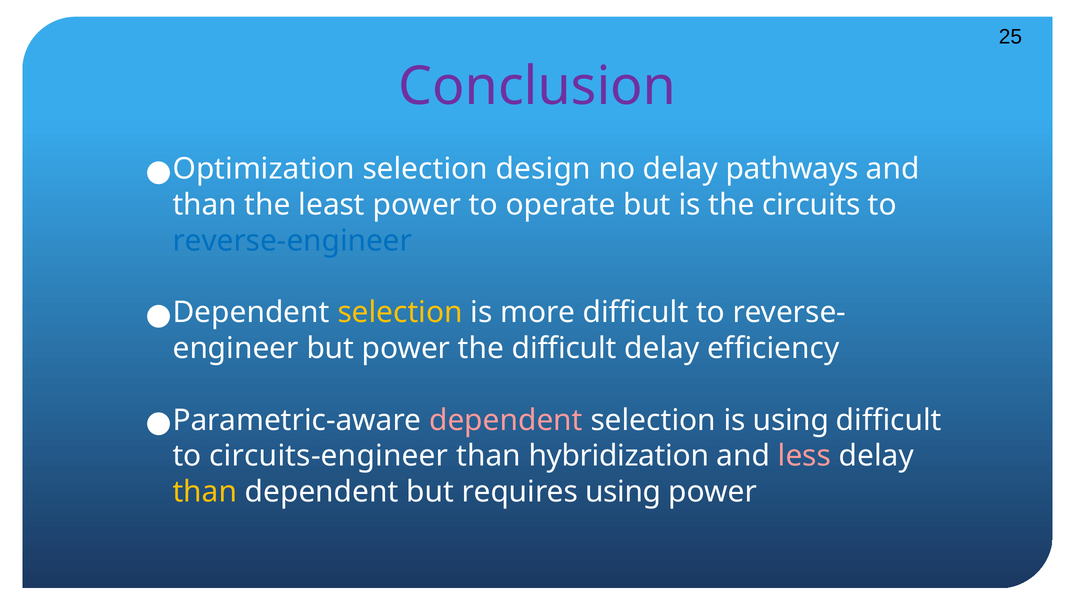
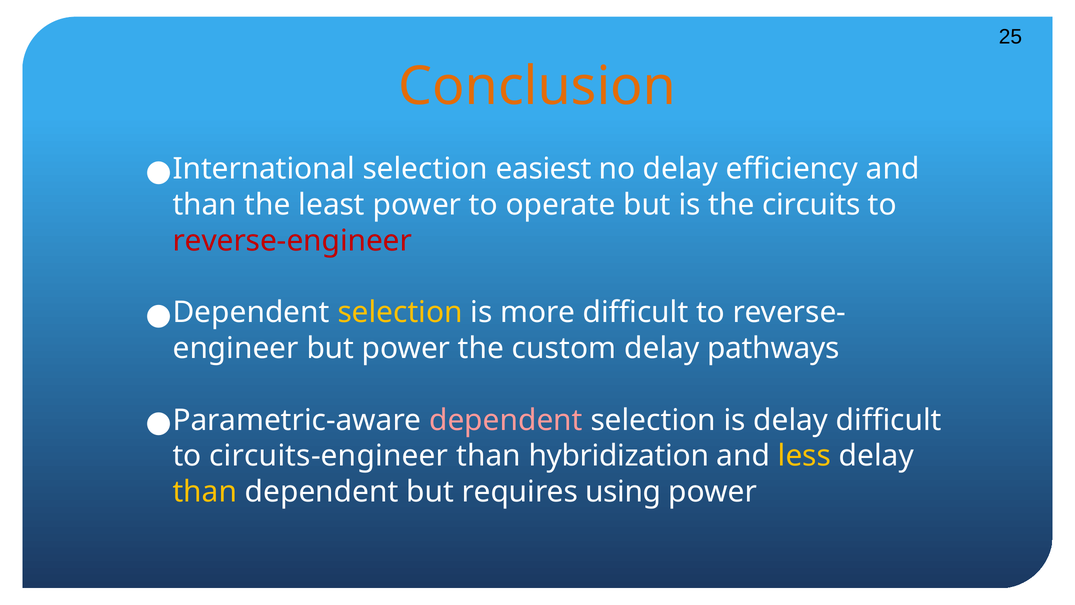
Conclusion colour: purple -> orange (537, 86)
Optimization: Optimization -> International (264, 169)
design: design -> easiest (543, 169)
pathways: pathways -> efficiency (792, 169)
reverse-engineer colour: blue -> red (292, 241)
the difficult: difficult -> custom (564, 348)
efficiency: efficiency -> pathways (773, 348)
is using: using -> delay (791, 420)
less colour: pink -> yellow (804, 456)
